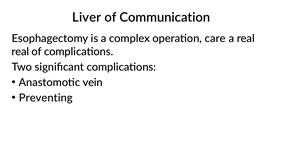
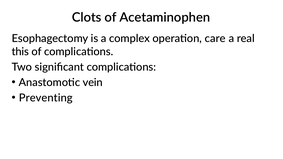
Liver: Liver -> Clots (87, 18)
Communication: Communication -> Acetaminophen (165, 18)
real: real -> this (20, 52)
